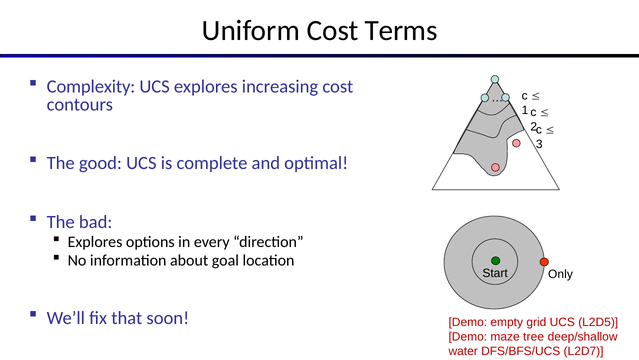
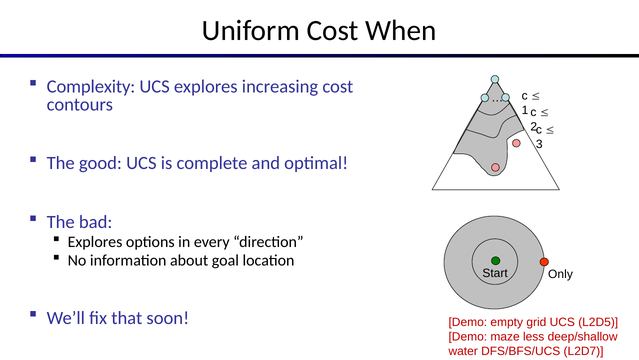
Terms: Terms -> When (401, 31)
tree: tree -> less (534, 336)
